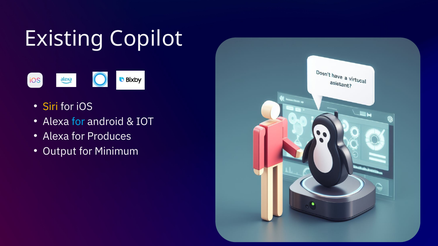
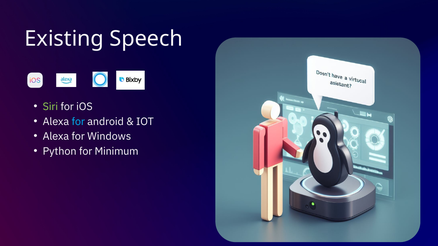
Copilot: Copilot -> Speech (146, 39)
Siri colour: yellow -> light green (50, 107)
Produces: Produces -> Windows (109, 137)
Output: Output -> Python (60, 151)
